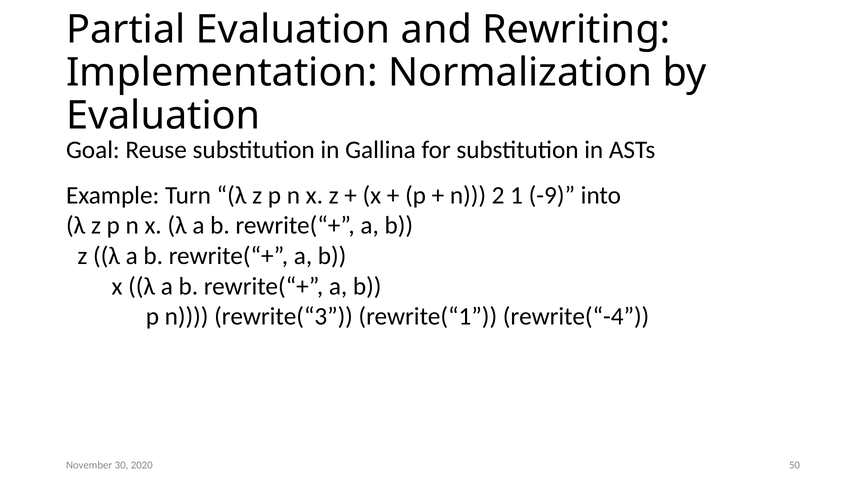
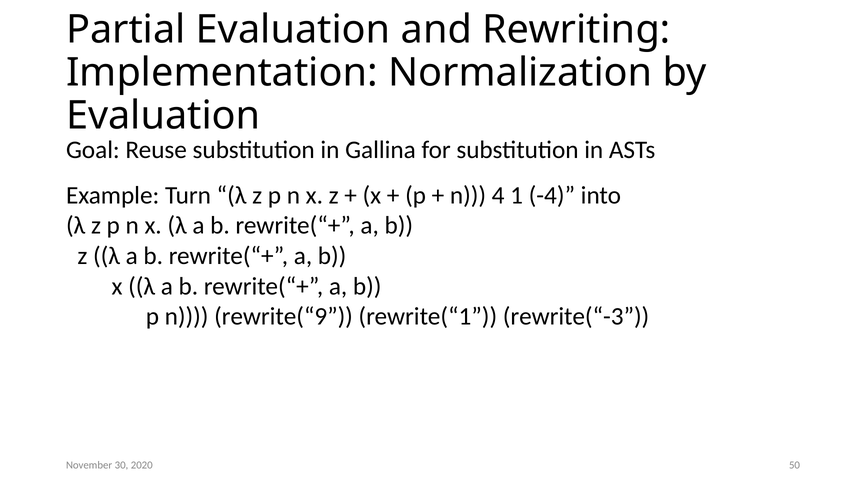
2: 2 -> 4 (498, 195)
-9: -9 -> -4 (552, 195)
rewrite(“3: rewrite(“3 -> rewrite(“9 (284, 317)
rewrite(“-4: rewrite(“-4 -> rewrite(“-3 (576, 317)
